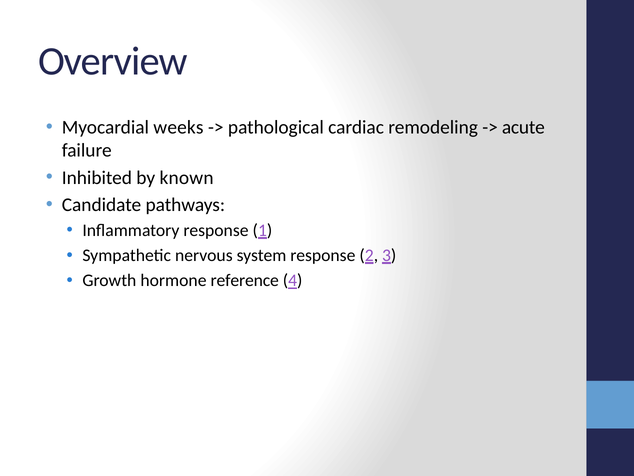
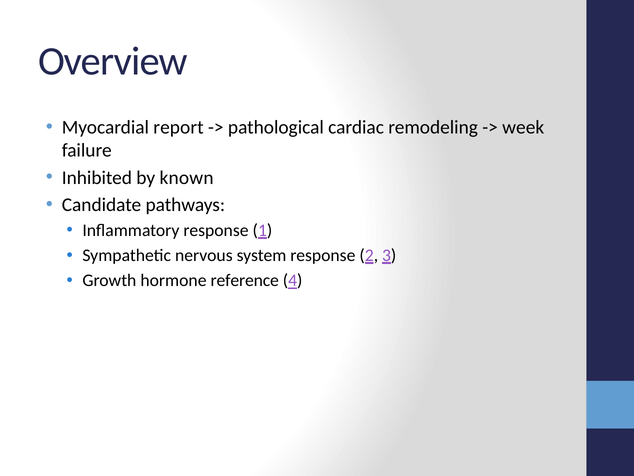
weeks: weeks -> report (179, 127)
acute: acute -> week (523, 127)
